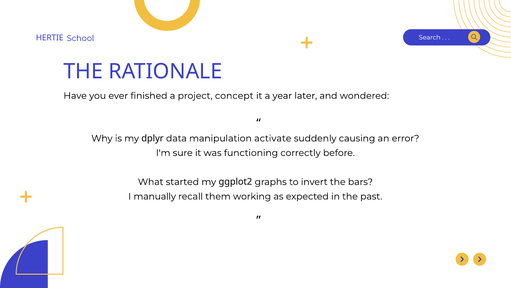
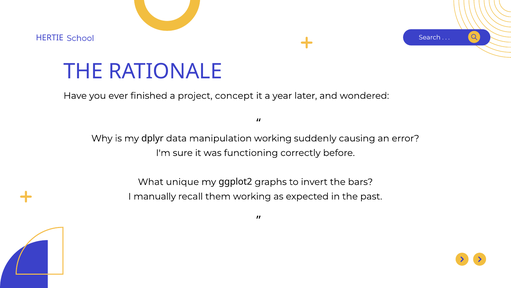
manipulation activate: activate -> working (273, 138)
started: started -> unique (182, 182)
